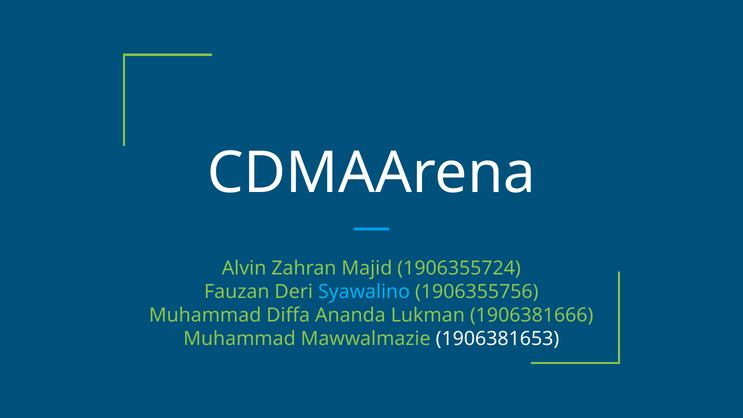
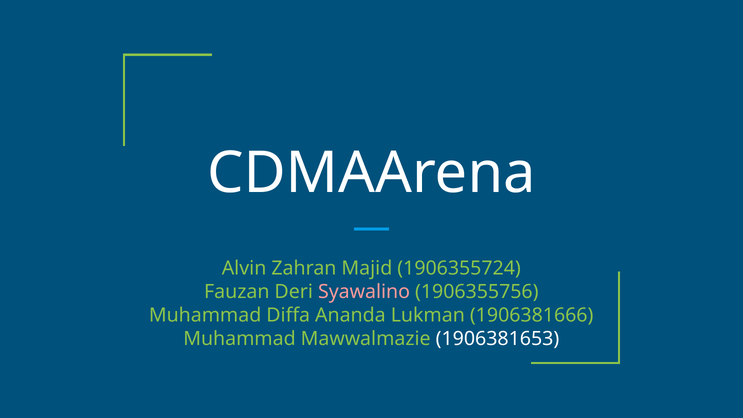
Syawalino colour: light blue -> pink (364, 292)
